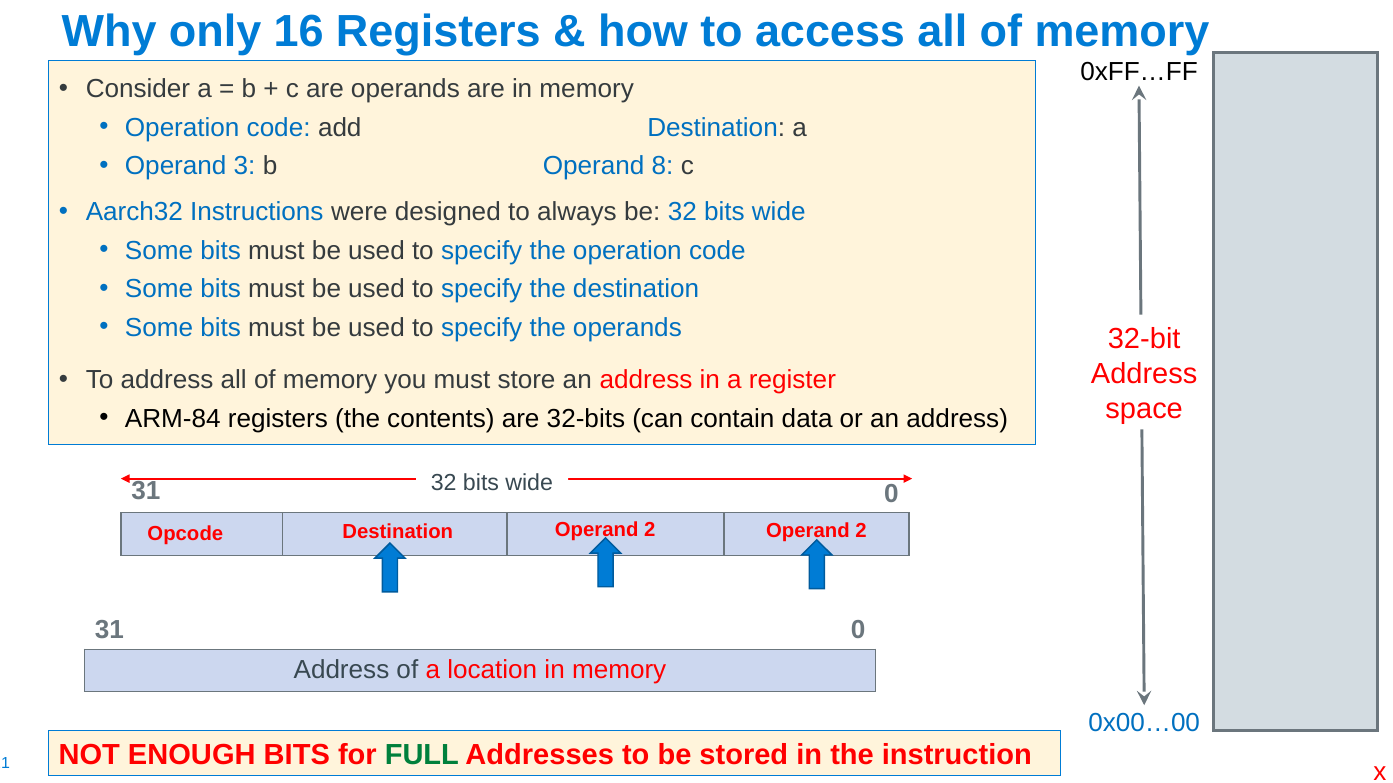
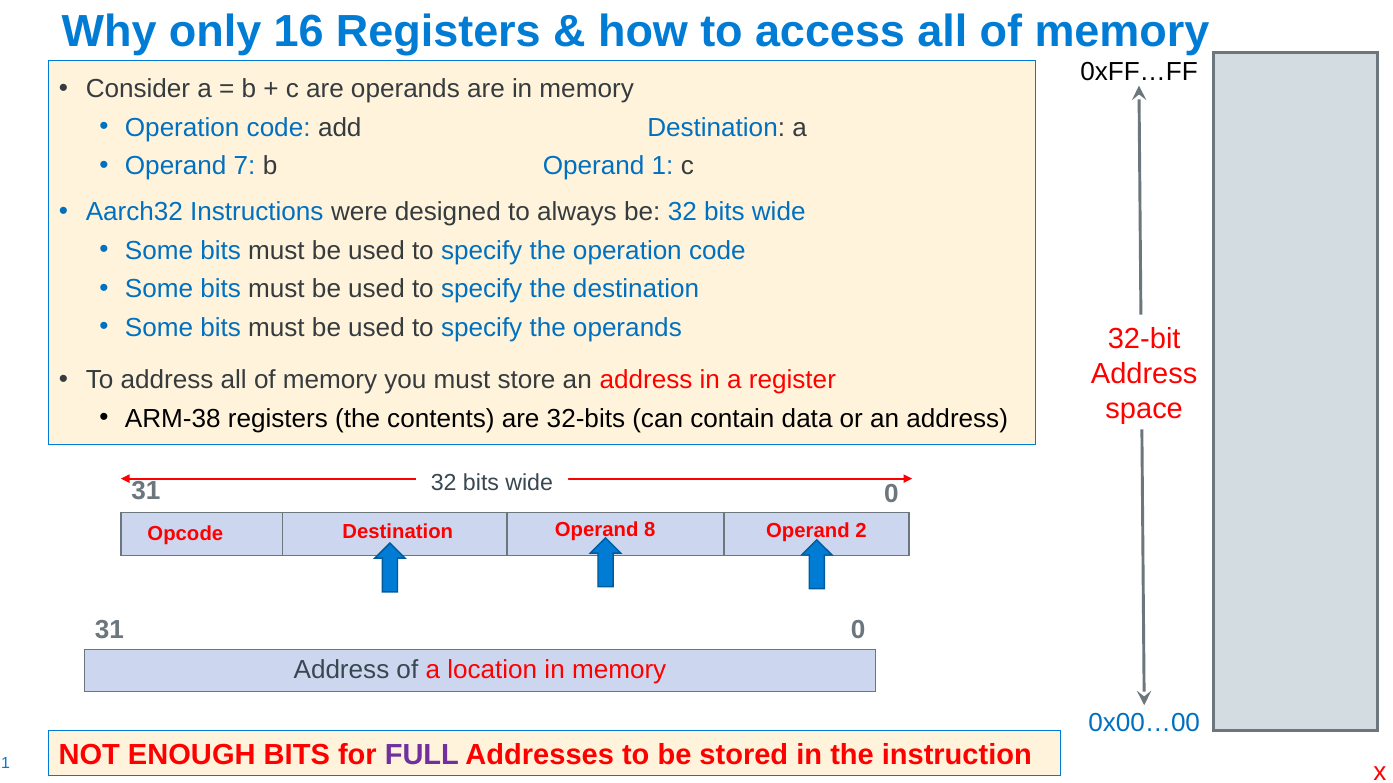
3: 3 -> 7 (245, 166)
8: 8 -> 1 (662, 166)
ARM-84: ARM-84 -> ARM-38 (173, 419)
2: 2 -> 8 (650, 531)
FULL colour: green -> purple (422, 756)
